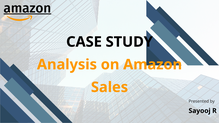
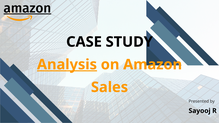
Analysis underline: none -> present (67, 65)
